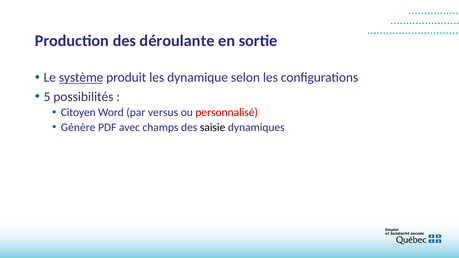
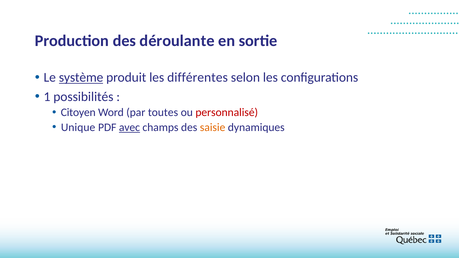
dynamique: dynamique -> différentes (198, 78)
5: 5 -> 1 (47, 97)
versus: versus -> toutes (163, 113)
Génère: Génère -> Unique (78, 127)
avec underline: none -> present (129, 127)
saisie colour: black -> orange (213, 127)
